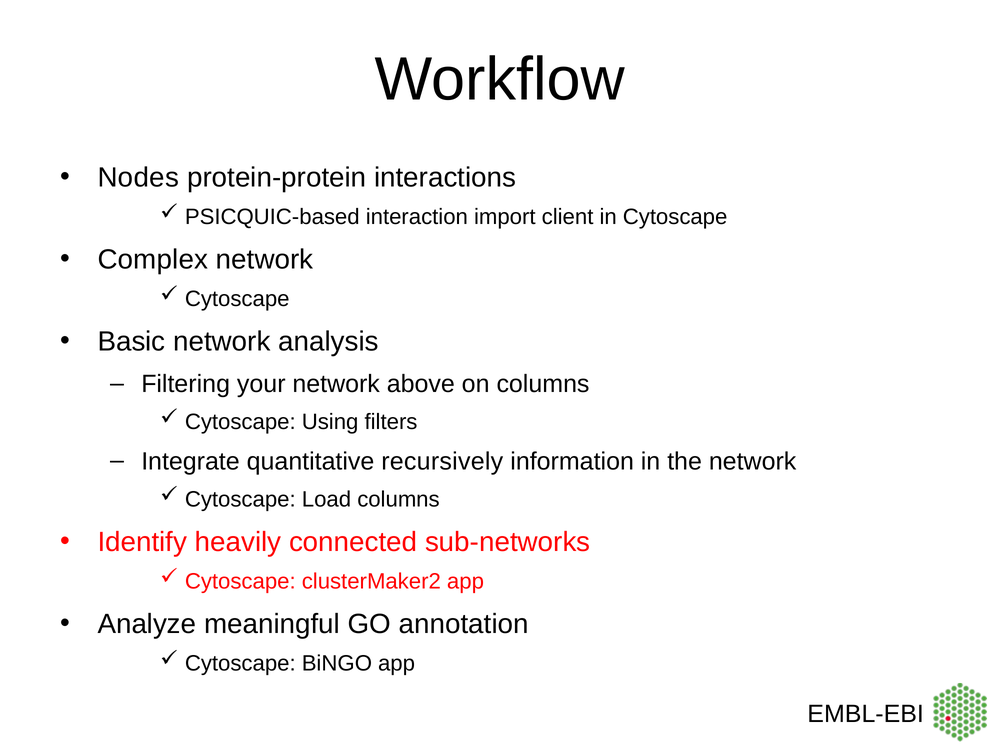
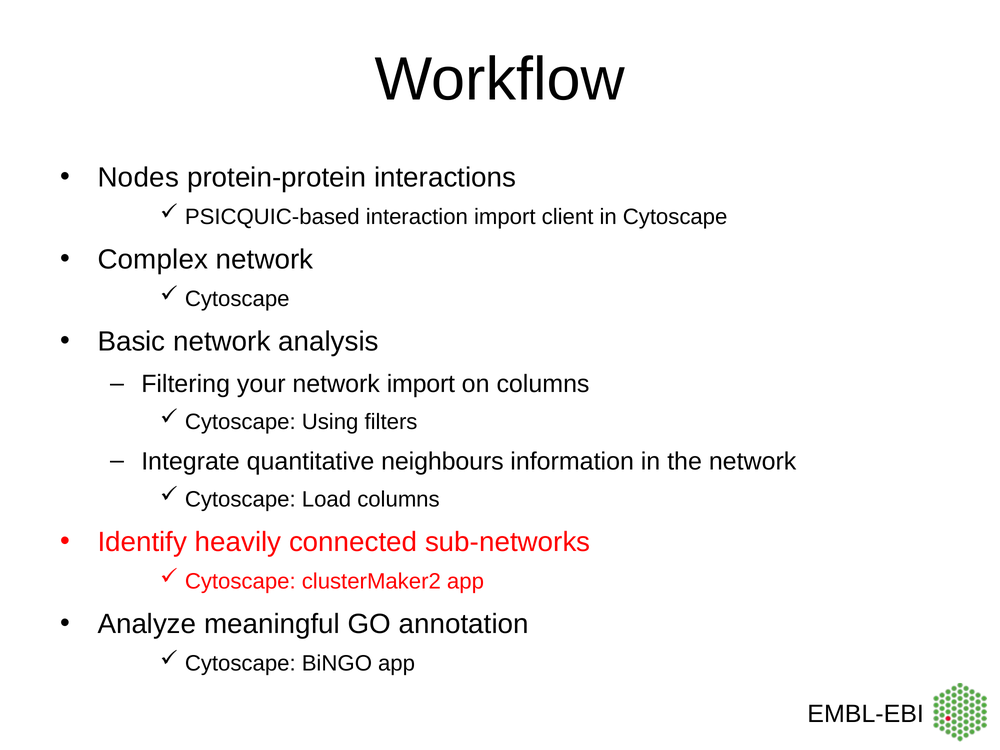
network above: above -> import (421, 384)
recursively: recursively -> neighbours (442, 462)
